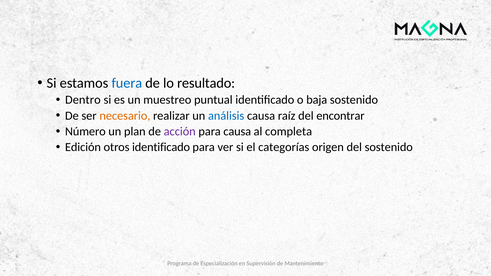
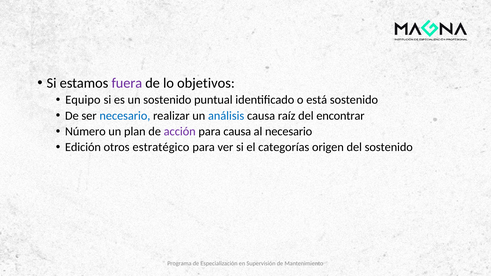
fuera colour: blue -> purple (127, 83)
resultado: resultado -> objetivos (206, 83)
Dentro: Dentro -> Equipo (83, 100)
un muestreo: muestreo -> sostenido (167, 100)
baja: baja -> está (317, 100)
necesario colour: orange -> blue (125, 116)
al completa: completa -> necesario (289, 132)
otros identificado: identificado -> estratégico (161, 147)
